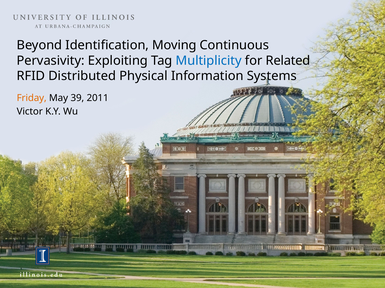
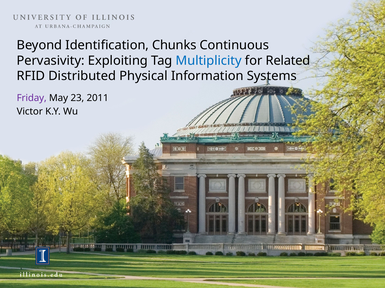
Moving: Moving -> Chunks (174, 45)
Friday colour: orange -> purple (32, 98)
39: 39 -> 23 (77, 98)
